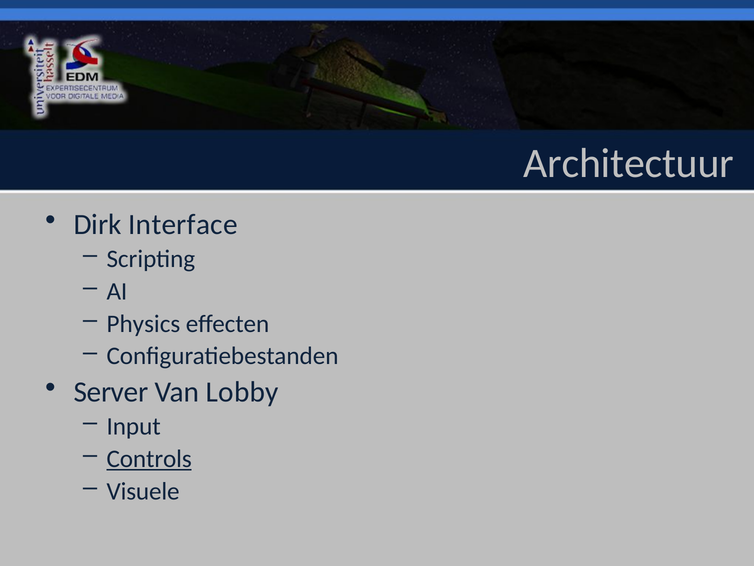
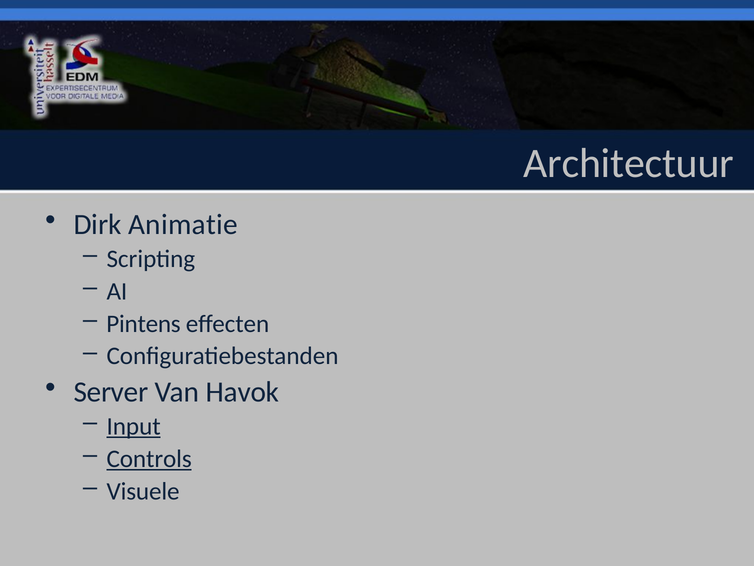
Interface: Interface -> Animatie (183, 224)
Physics: Physics -> Pintens (144, 323)
Lobby: Lobby -> Havok (242, 392)
Input underline: none -> present (134, 426)
